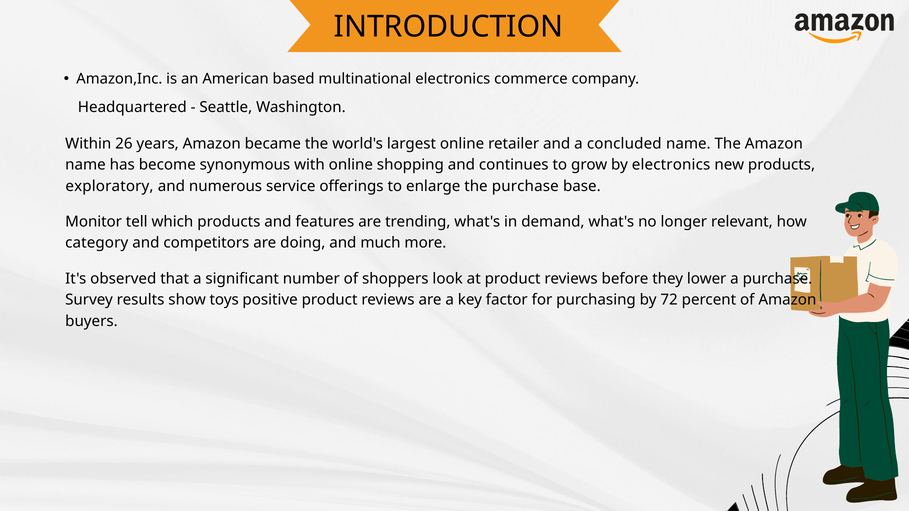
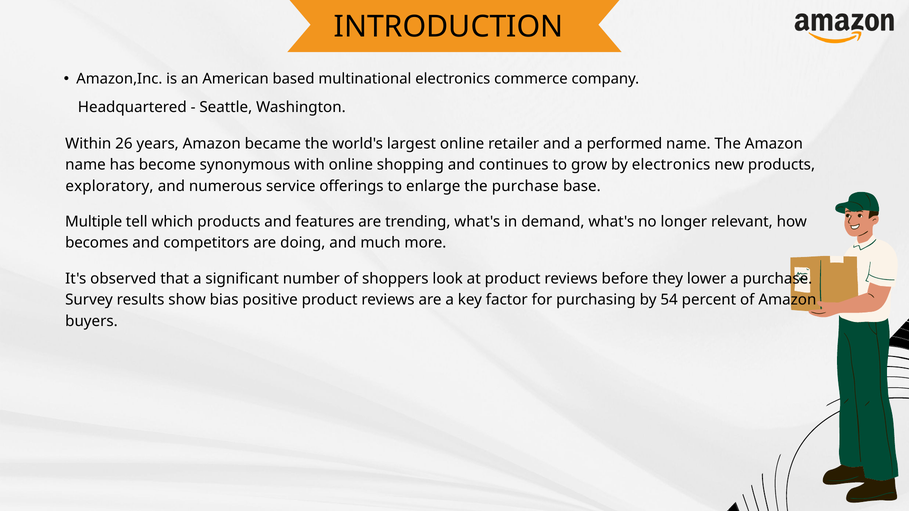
concluded: concluded -> performed (624, 144)
Monitor: Monitor -> Multiple (94, 222)
category: category -> becomes (97, 243)
toys: toys -> bias (224, 300)
72: 72 -> 54 (669, 300)
